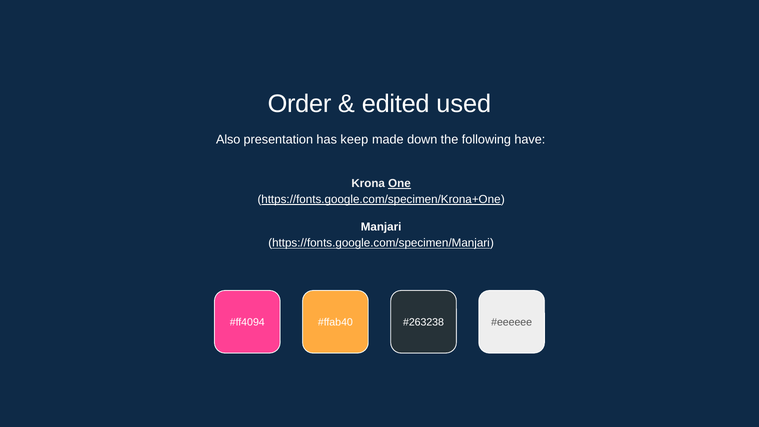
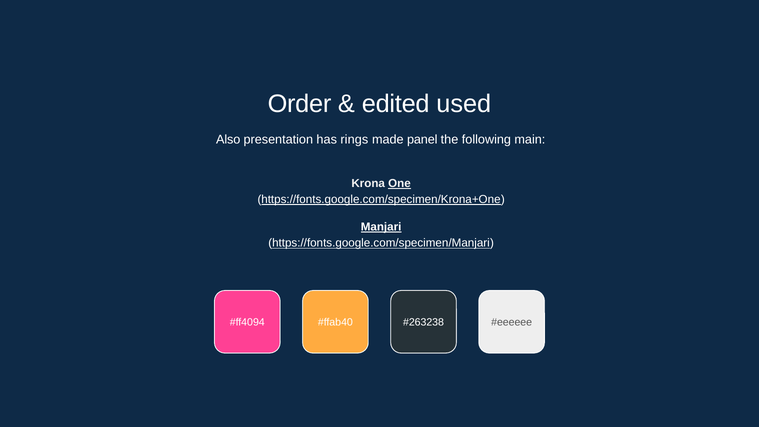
keep: keep -> rings (354, 139)
down: down -> panel (422, 139)
have: have -> main (530, 139)
Manjari underline: none -> present (381, 227)
